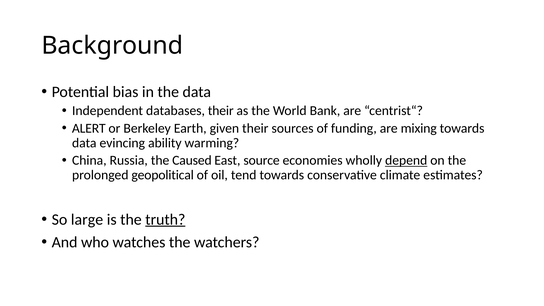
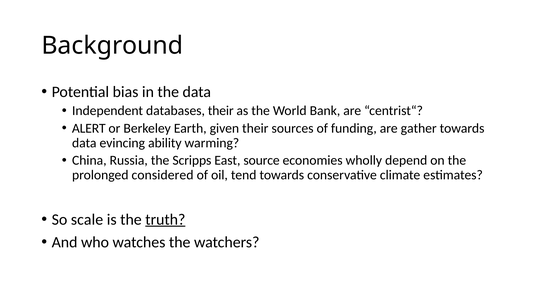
mixing: mixing -> gather (419, 128)
Caused: Caused -> Scripps (192, 160)
depend underline: present -> none (406, 160)
geopolitical: geopolitical -> considered (163, 175)
large: large -> scale (87, 219)
